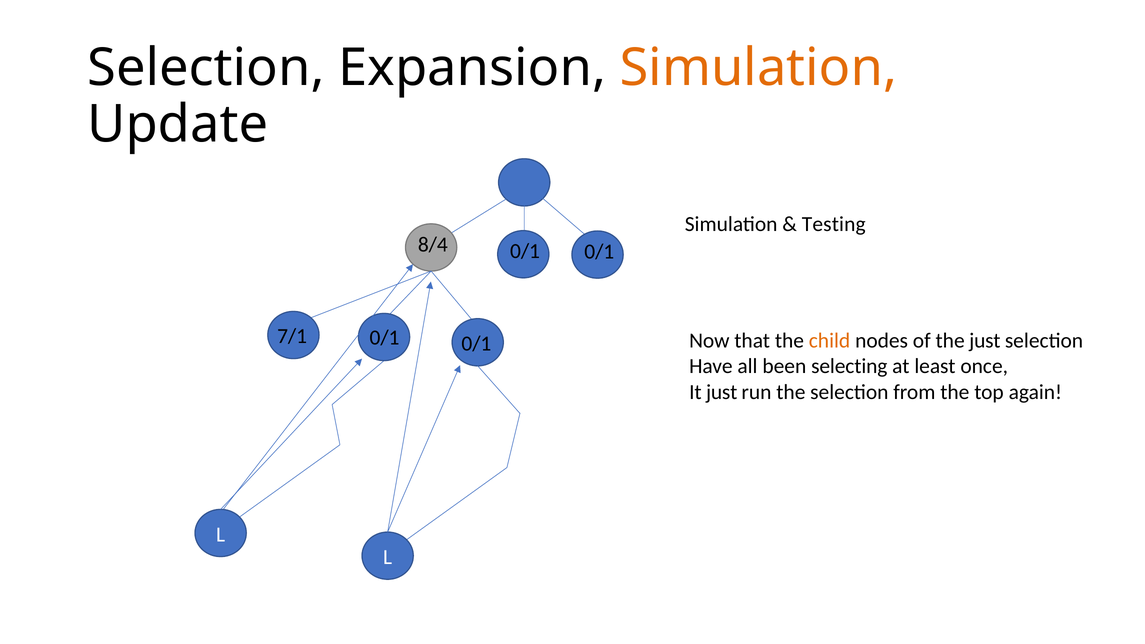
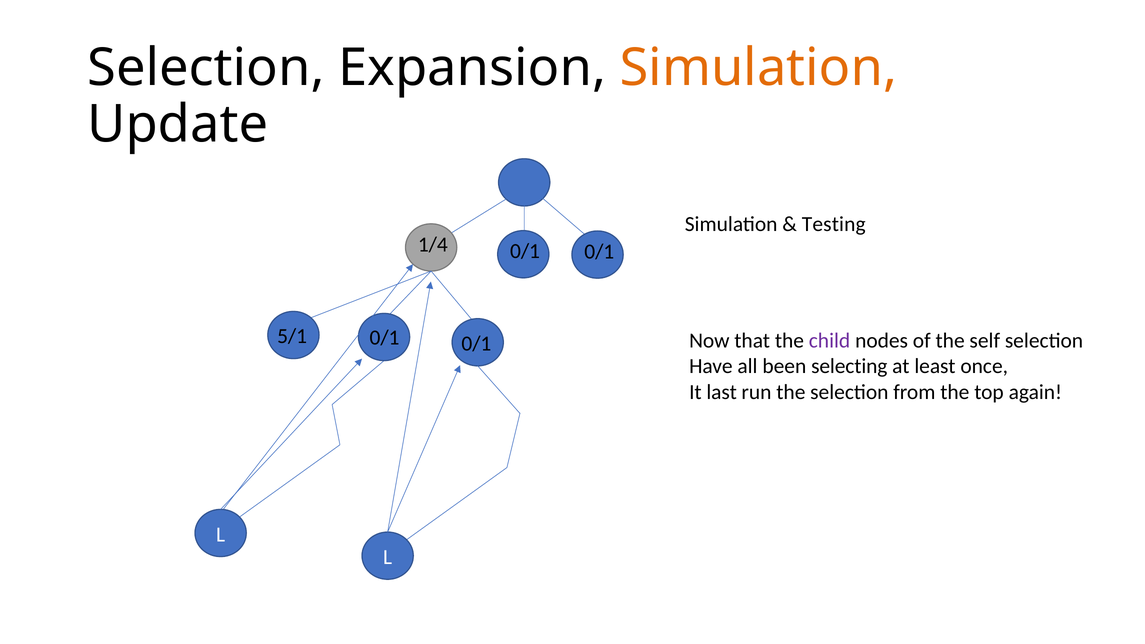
8/4: 8/4 -> 1/4 (433, 245)
7/1: 7/1 -> 5/1 (292, 336)
child colour: orange -> purple (830, 341)
the just: just -> self (985, 341)
It just: just -> last (722, 392)
